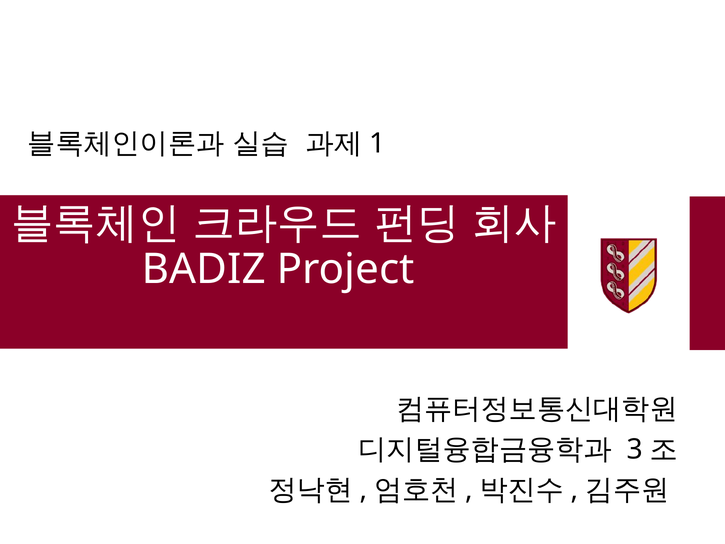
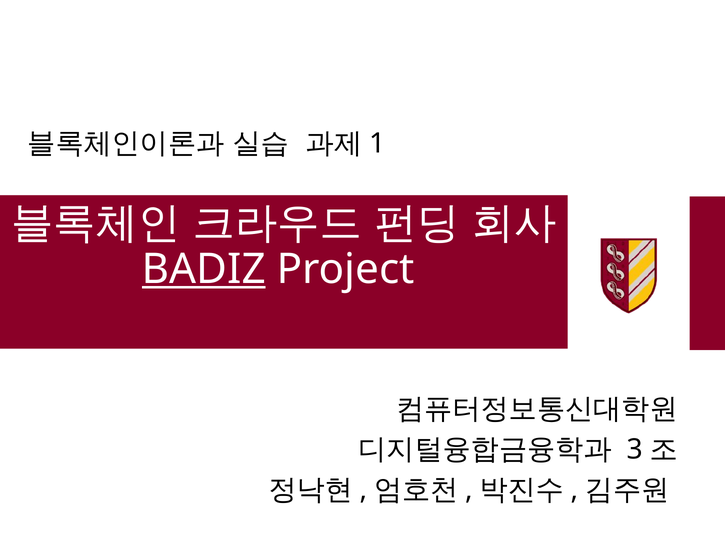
BADIZ underline: none -> present (204, 269)
